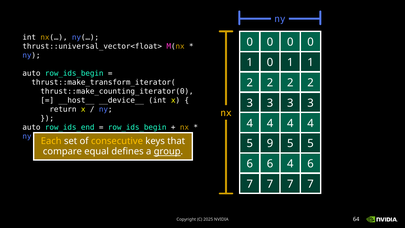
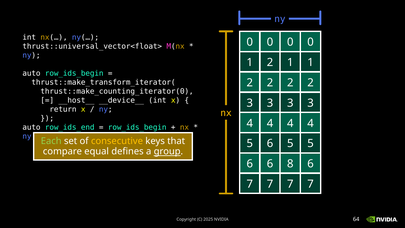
0: 0 -> 2 (270, 62)
Each colour: yellow -> light green (51, 141)
9: 9 -> 6 (270, 143)
6 4: 4 -> 8 (290, 164)
